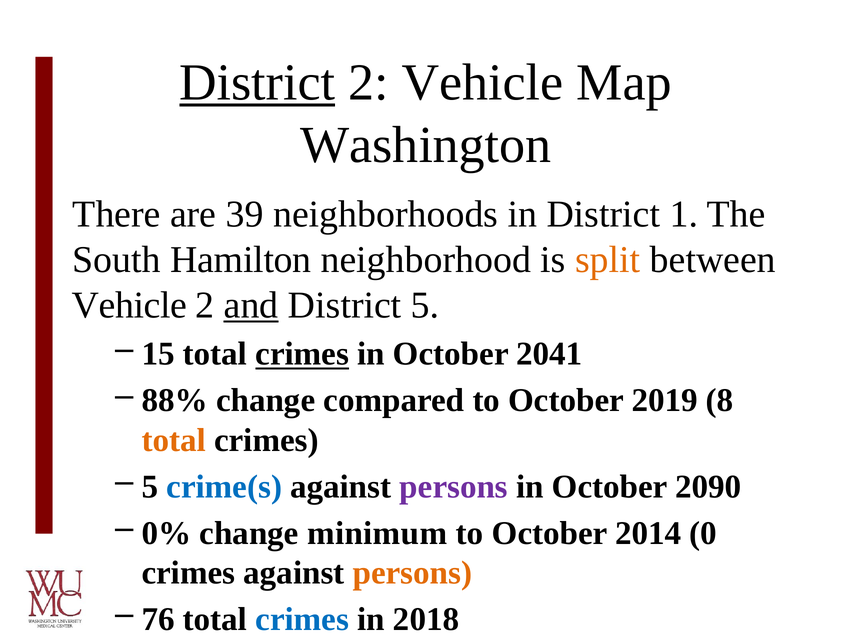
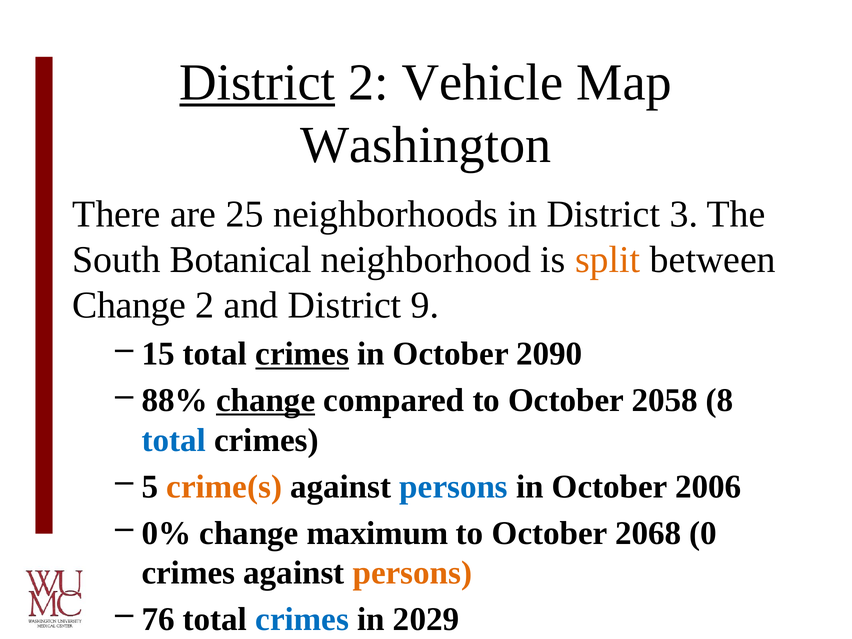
39: 39 -> 25 (245, 214)
1: 1 -> 3 (684, 214)
Hamilton: Hamilton -> Botanical (241, 260)
Vehicle: Vehicle -> Change (129, 305)
and underline: present -> none (251, 305)
5: 5 -> 9 (425, 305)
2041: 2041 -> 2090 (549, 354)
change underline: none -> present (266, 400)
2019: 2019 -> 2058 (665, 400)
total colour: orange -> blue (174, 440)
crime(s colour: blue -> orange (224, 487)
persons colour: purple -> blue (454, 487)
2090: 2090 -> 2006 (708, 487)
minimum: minimum -> maximum (377, 533)
2014: 2014 -> 2068 (648, 533)
2018: 2018 -> 2029 (426, 619)
